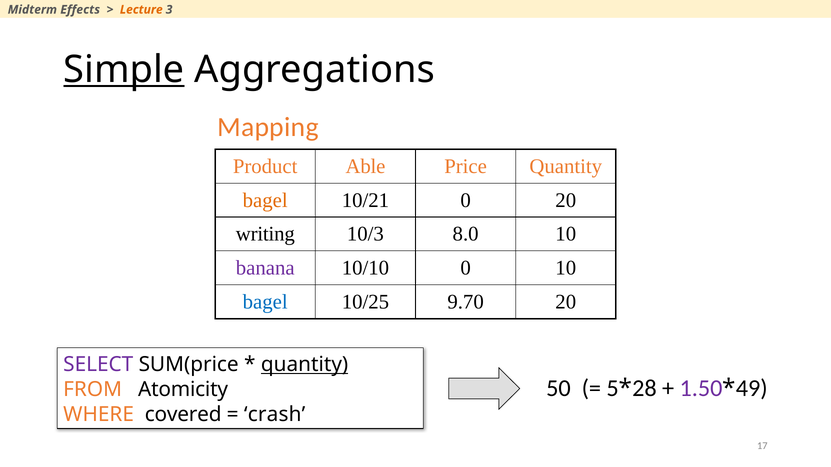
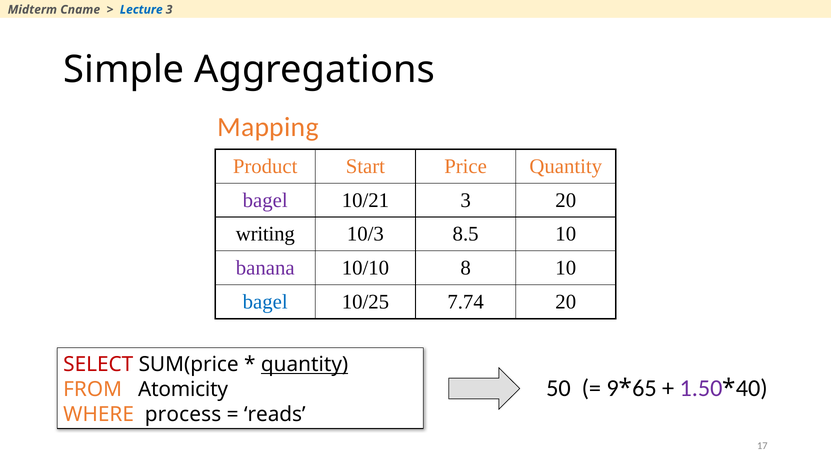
Effects: Effects -> Cname (80, 10)
Lecture colour: orange -> blue (141, 10)
Simple underline: present -> none (124, 70)
Able: Able -> Start (365, 166)
bagel colour: orange -> purple (265, 200)
10/21 0: 0 -> 3 (466, 200)
8.0: 8.0 -> 8.5 (466, 234)
10/10 0: 0 -> 8 (466, 268)
9.70: 9.70 -> 7.74 (466, 302)
SELECT colour: purple -> red (98, 365)
5: 5 -> 9 (613, 389)
28: 28 -> 65 (644, 389)
49: 49 -> 40 (752, 389)
covered: covered -> process (183, 415)
crash: crash -> reads (275, 415)
